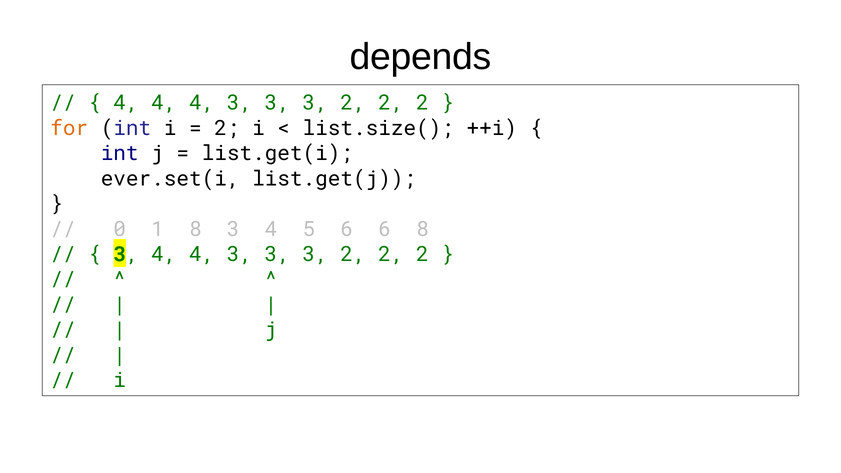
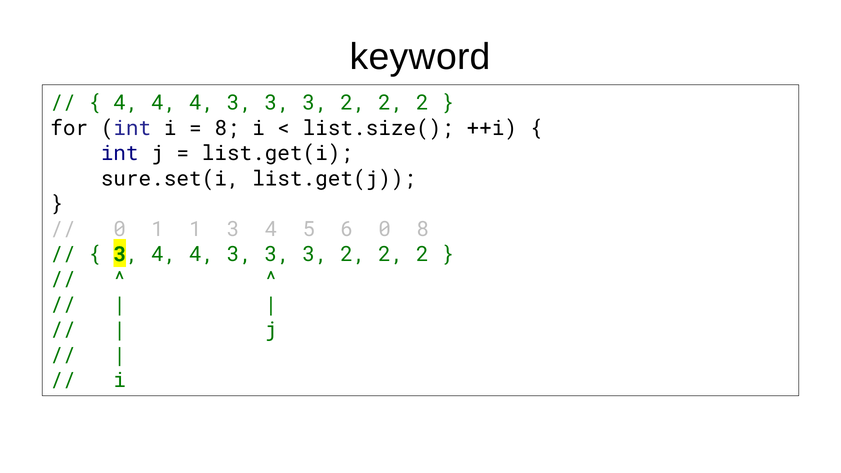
depends: depends -> keyword (420, 57)
for colour: orange -> black (69, 128)
2: 2 -> 8 (227, 128)
ever.set(i: ever.set(i -> sure.set(i (170, 179)
1 8: 8 -> 1 (195, 229)
6 6: 6 -> 0 (385, 229)
